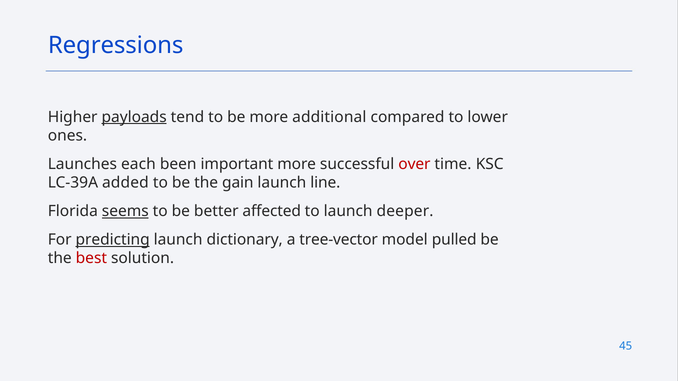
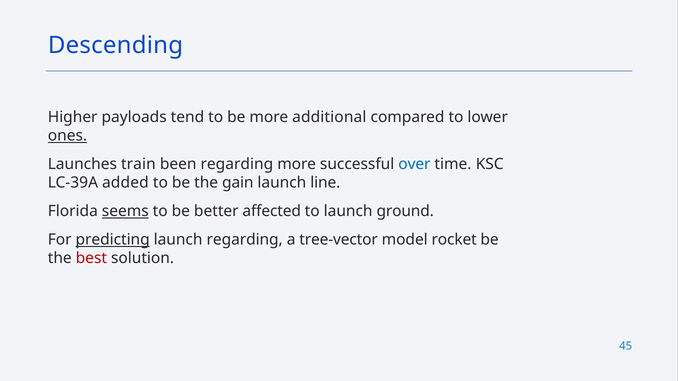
Regressions: Regressions -> Descending (115, 45)
payloads underline: present -> none (134, 117)
ones underline: none -> present (67, 136)
each: each -> train (138, 164)
been important: important -> regarding (237, 164)
over colour: red -> blue (414, 164)
deeper: deeper -> ground (405, 211)
launch dictionary: dictionary -> regarding (245, 240)
pulled: pulled -> rocket (454, 240)
